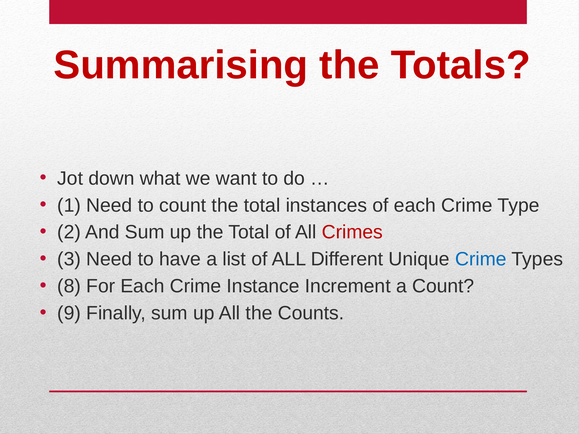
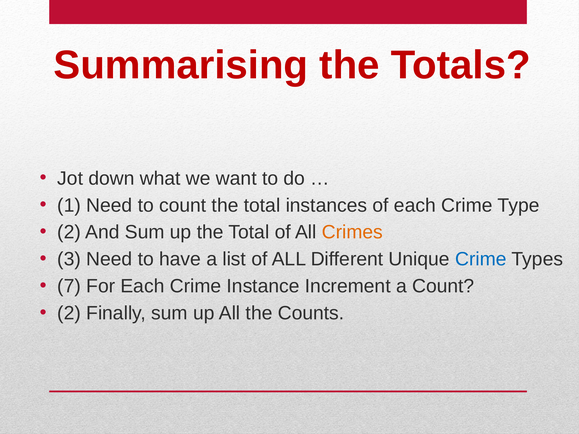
Crimes colour: red -> orange (352, 232)
8: 8 -> 7 (69, 286)
9: 9 -> 2 (69, 313)
